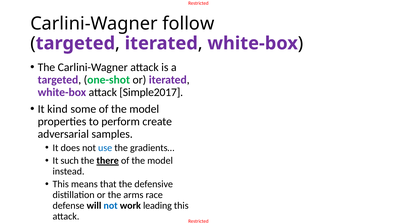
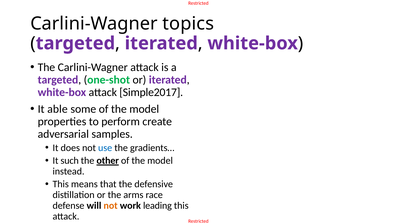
follow: follow -> topics (188, 24)
kind: kind -> able (57, 109)
there: there -> other (108, 160)
not colour: blue -> orange (111, 205)
